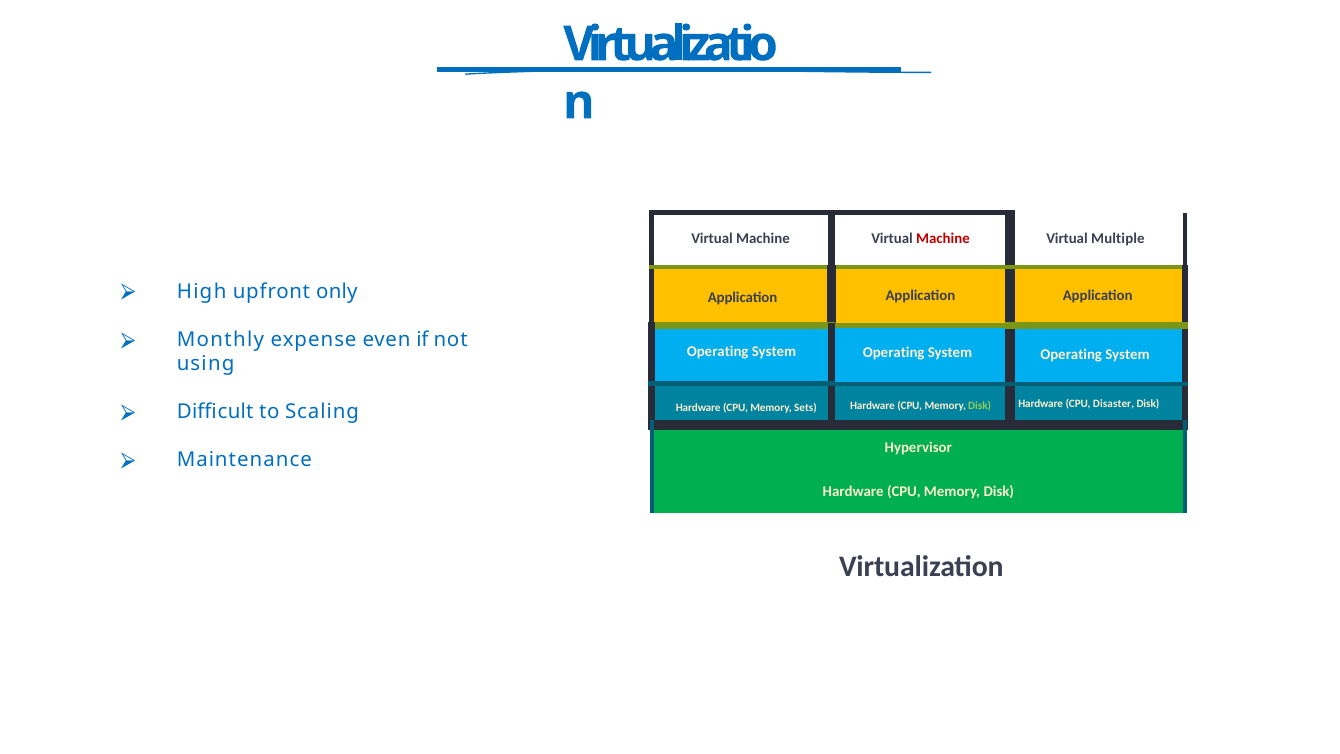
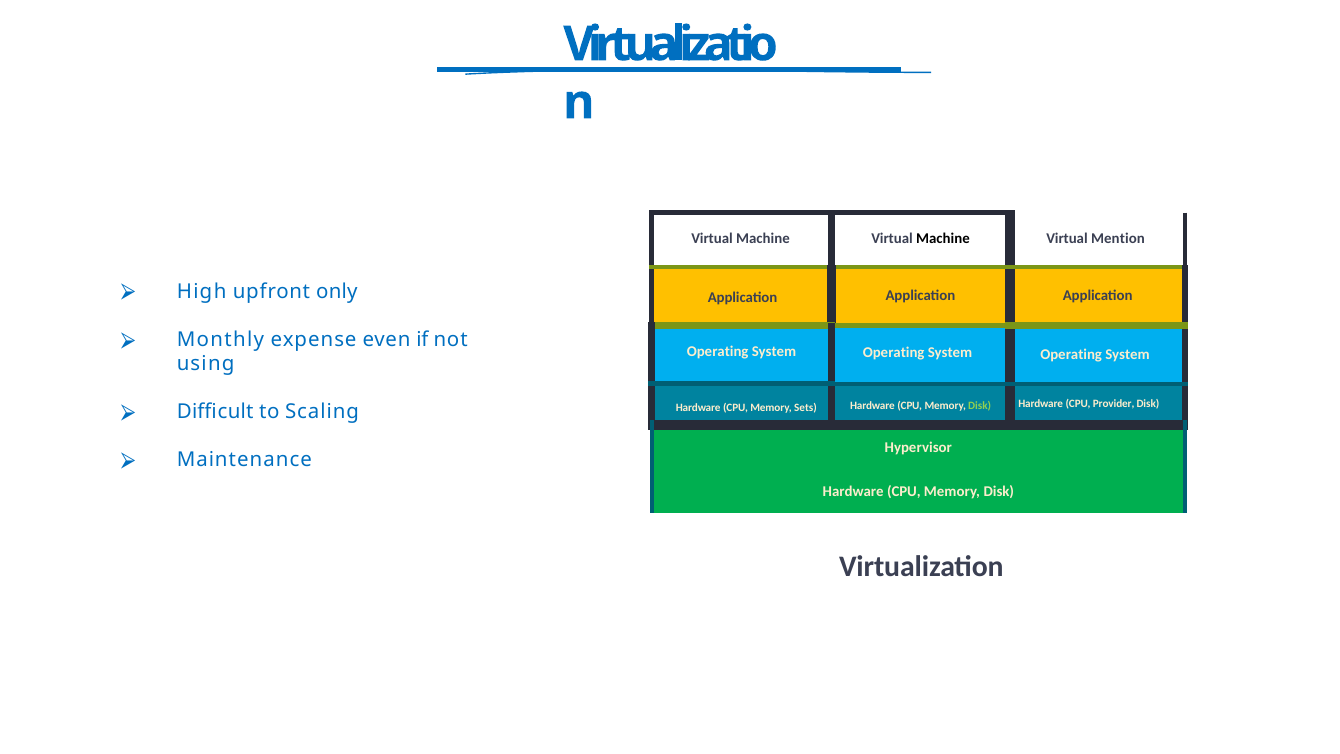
Machine colour: red -> black (943, 239)
Multiple: Multiple -> Mention (1118, 239)
Disaster: Disaster -> Provider (1114, 404)
